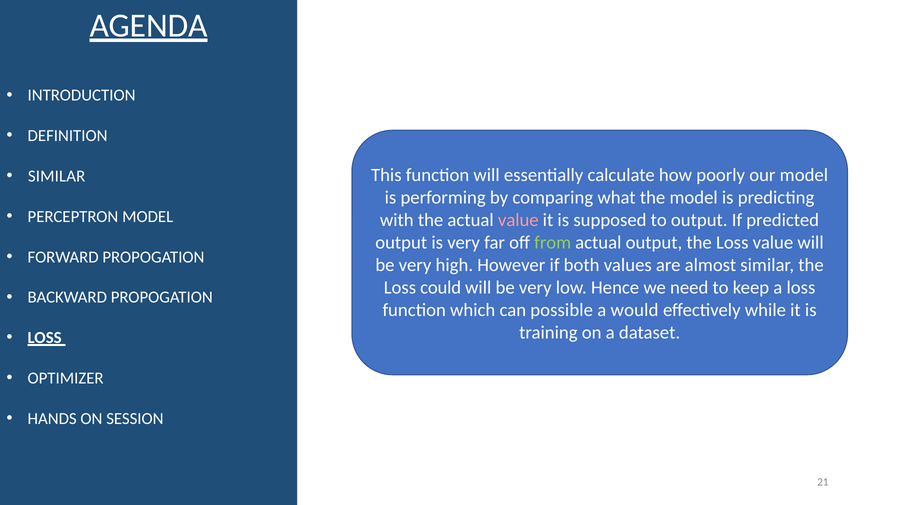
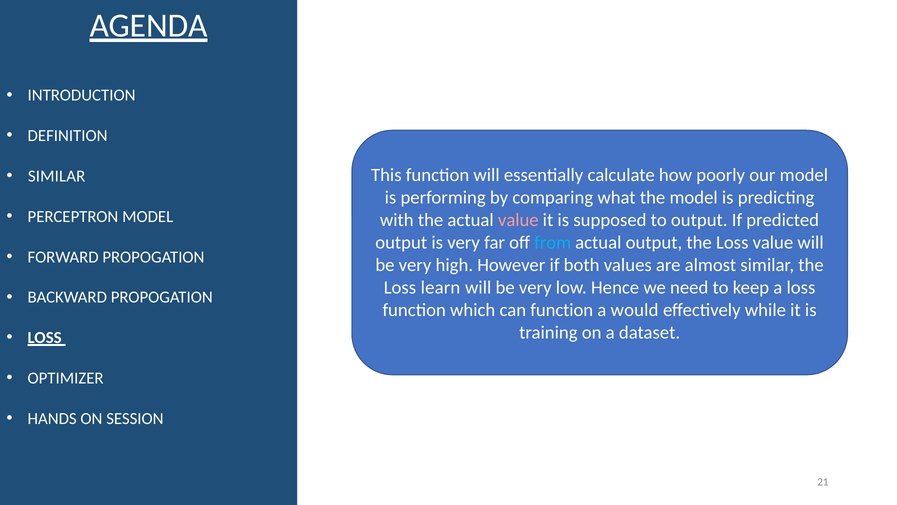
from colour: light green -> light blue (553, 242)
could: could -> learn (440, 287)
can possible: possible -> function (562, 310)
